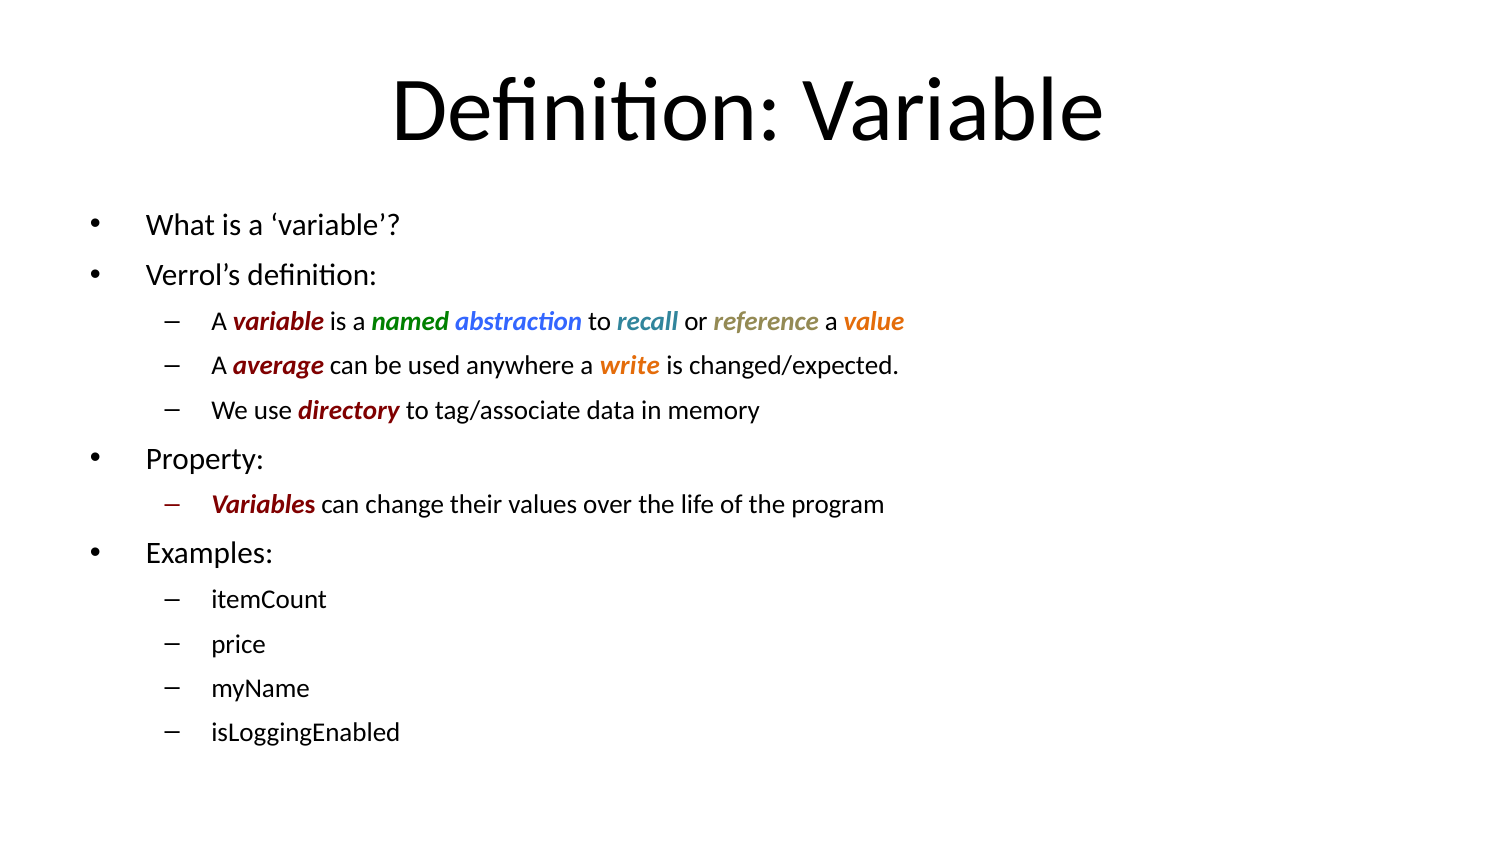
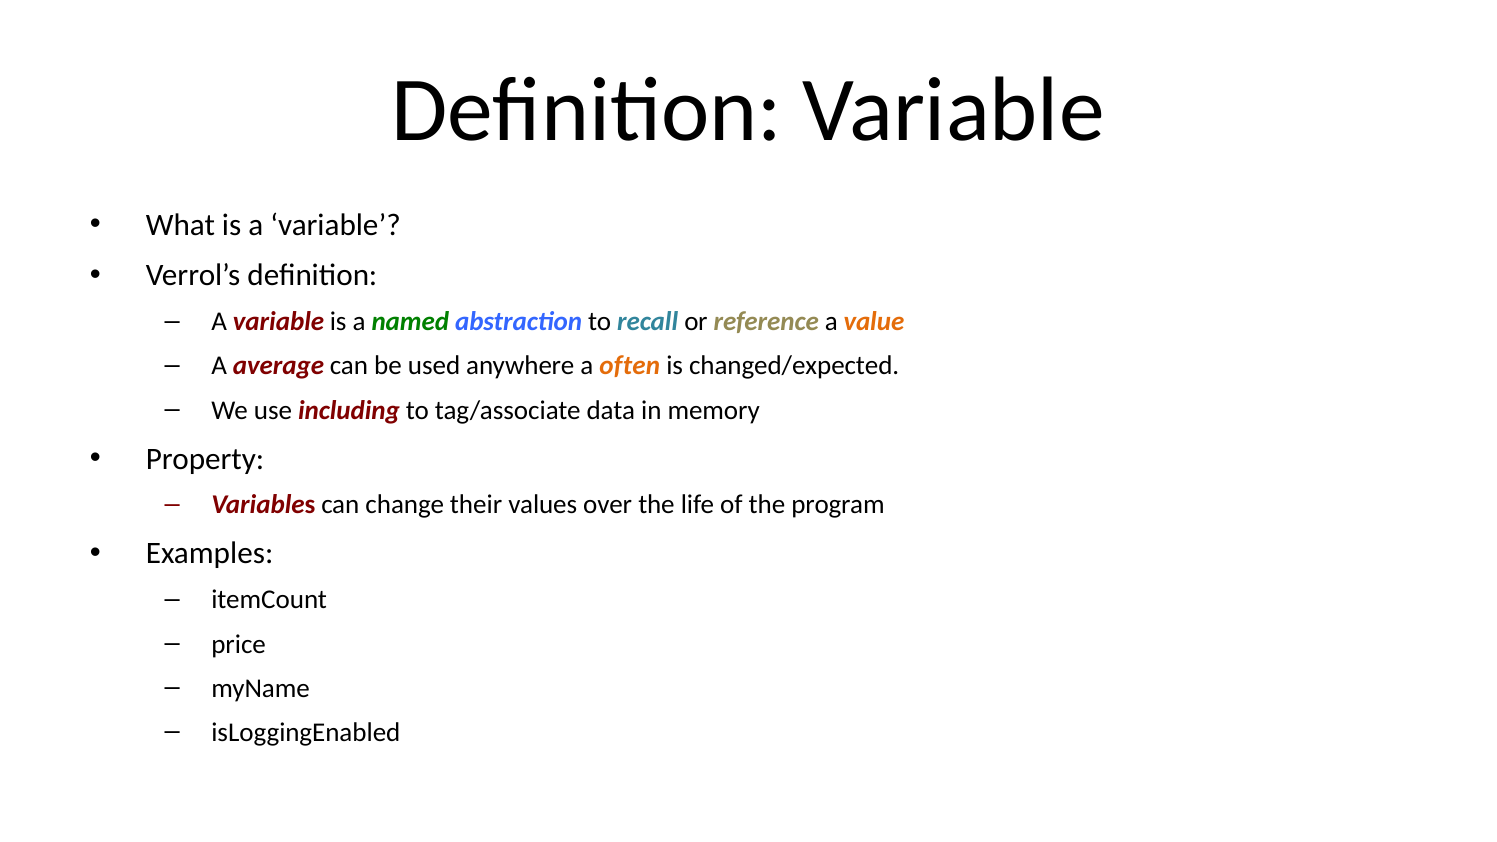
write: write -> often (630, 366)
directory: directory -> including (349, 410)
